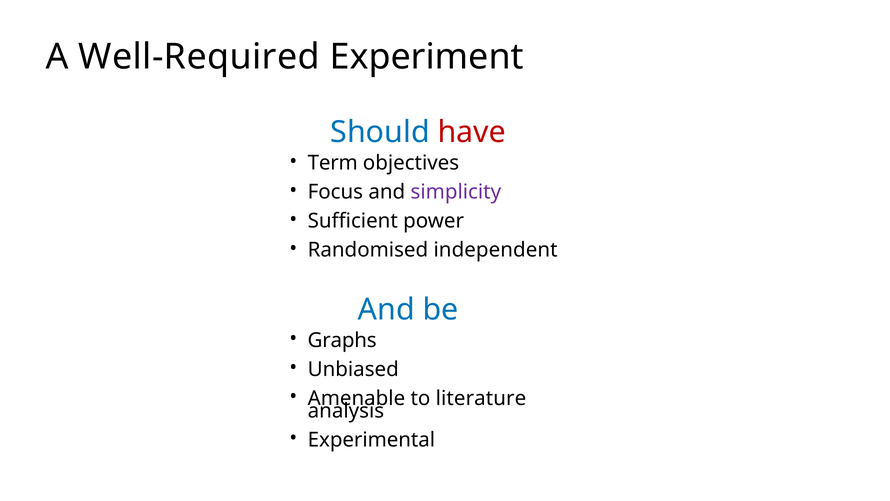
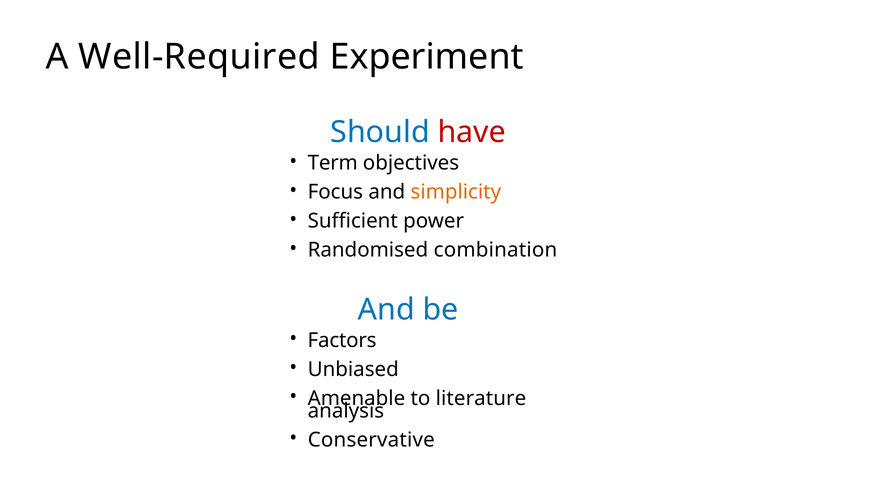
simplicity colour: purple -> orange (456, 192)
independent: independent -> combination (495, 250)
Graphs: Graphs -> Factors (342, 340)
Experimental: Experimental -> Conservative (371, 439)
